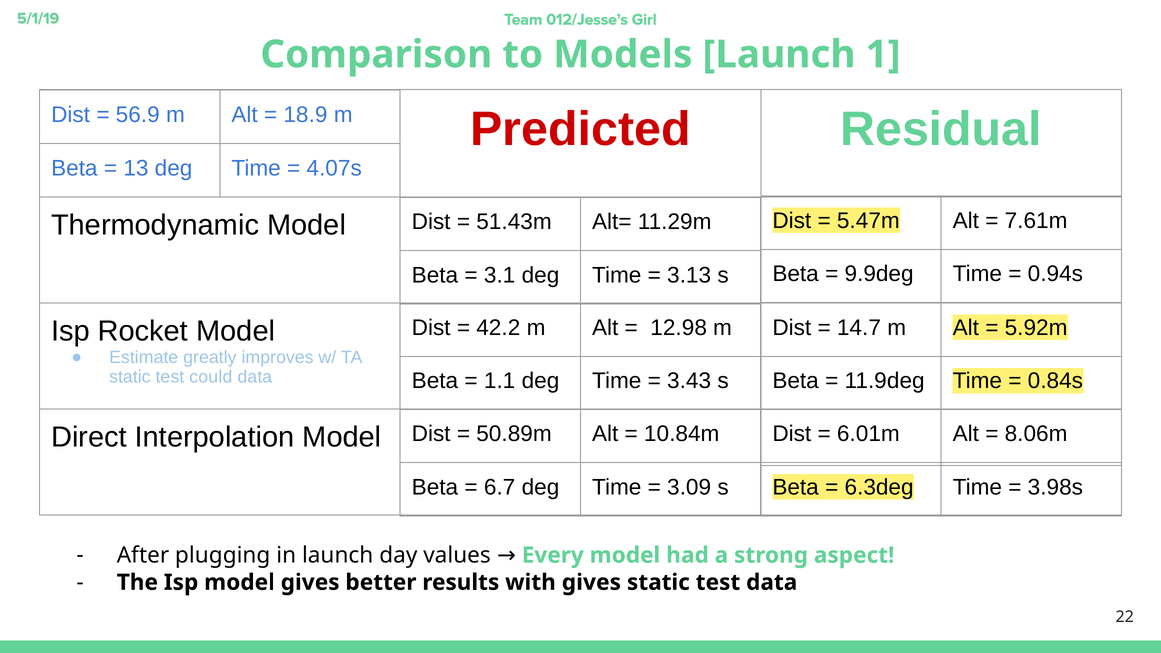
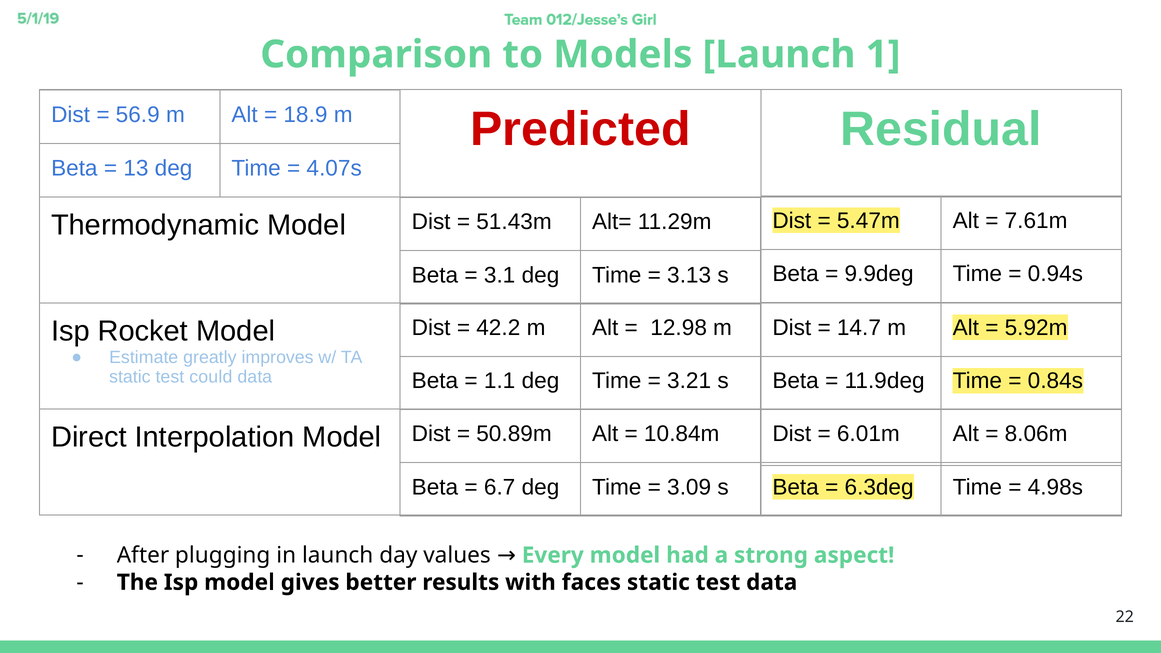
3.43: 3.43 -> 3.21 (689, 381)
3.98s: 3.98s -> 4.98s (1055, 487)
with gives: gives -> faces (591, 582)
